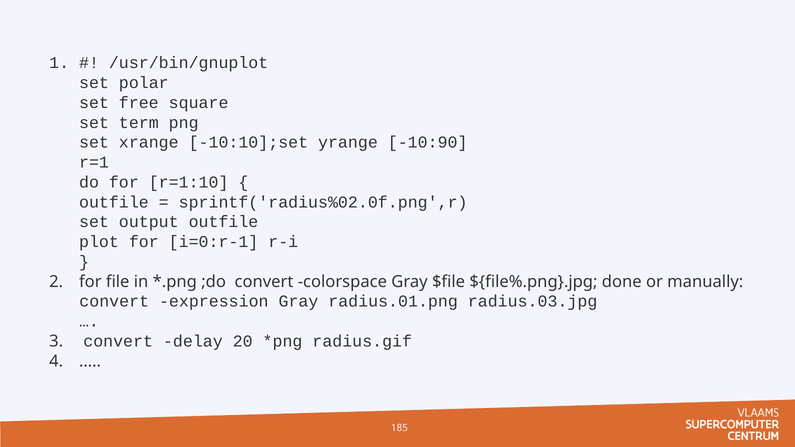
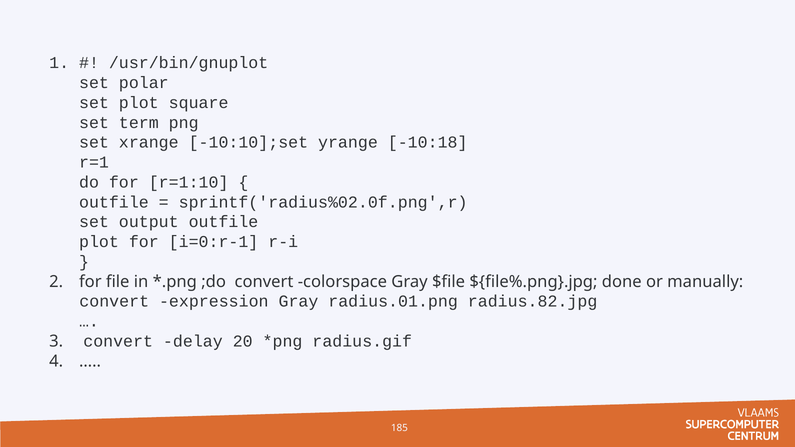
set free: free -> plot (139, 103)
-10:90: -10:90 -> -10:18 (428, 143)
radius.03.jpg: radius.03.jpg -> radius.82.jpg (533, 302)
